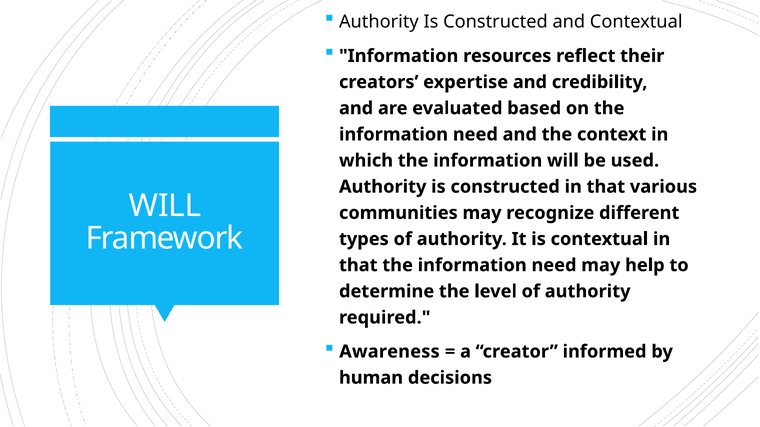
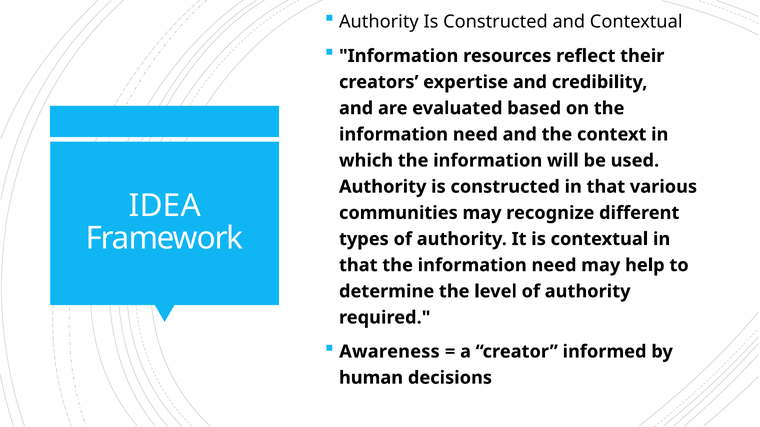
WILL: WILL -> IDEA (165, 206)
